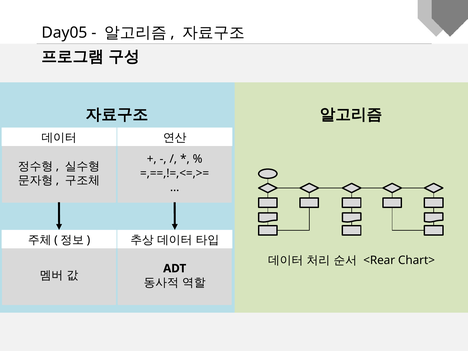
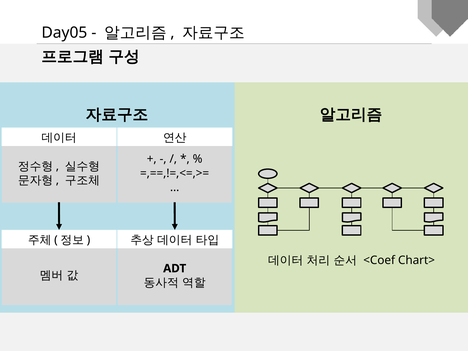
<Rear: <Rear -> <Coef (379, 260)
